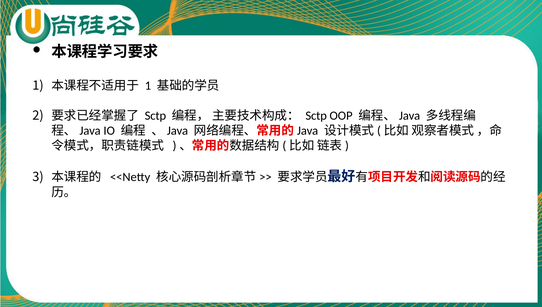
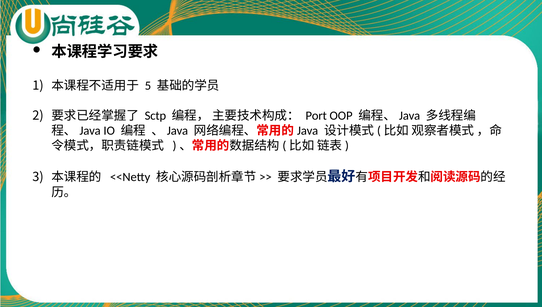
1: 1 -> 5 (148, 86)
Sctp: Sctp -> Port (316, 116)
